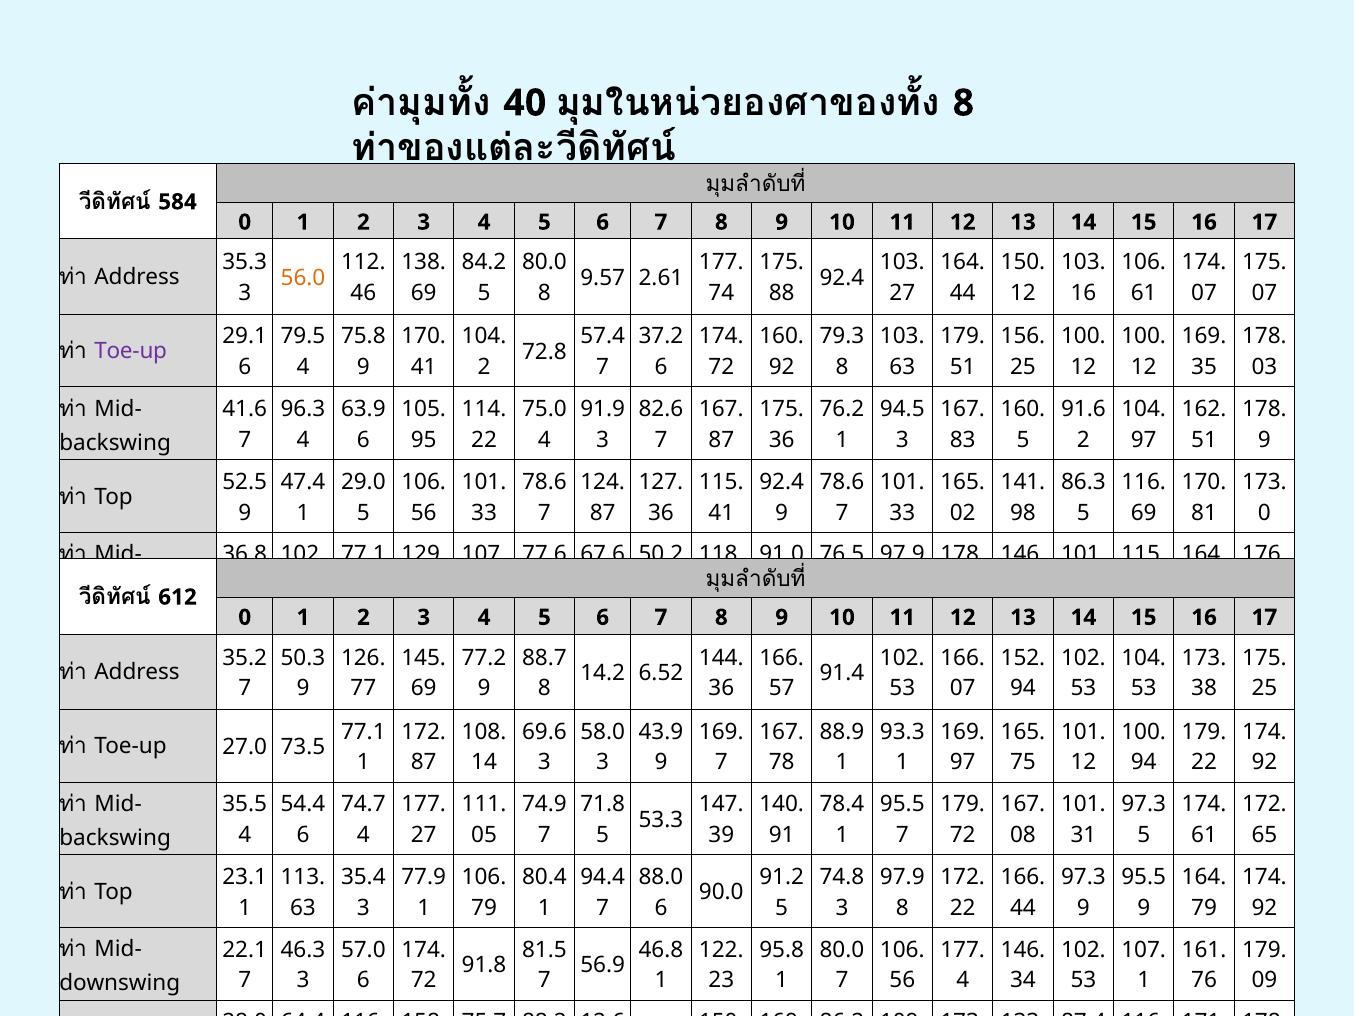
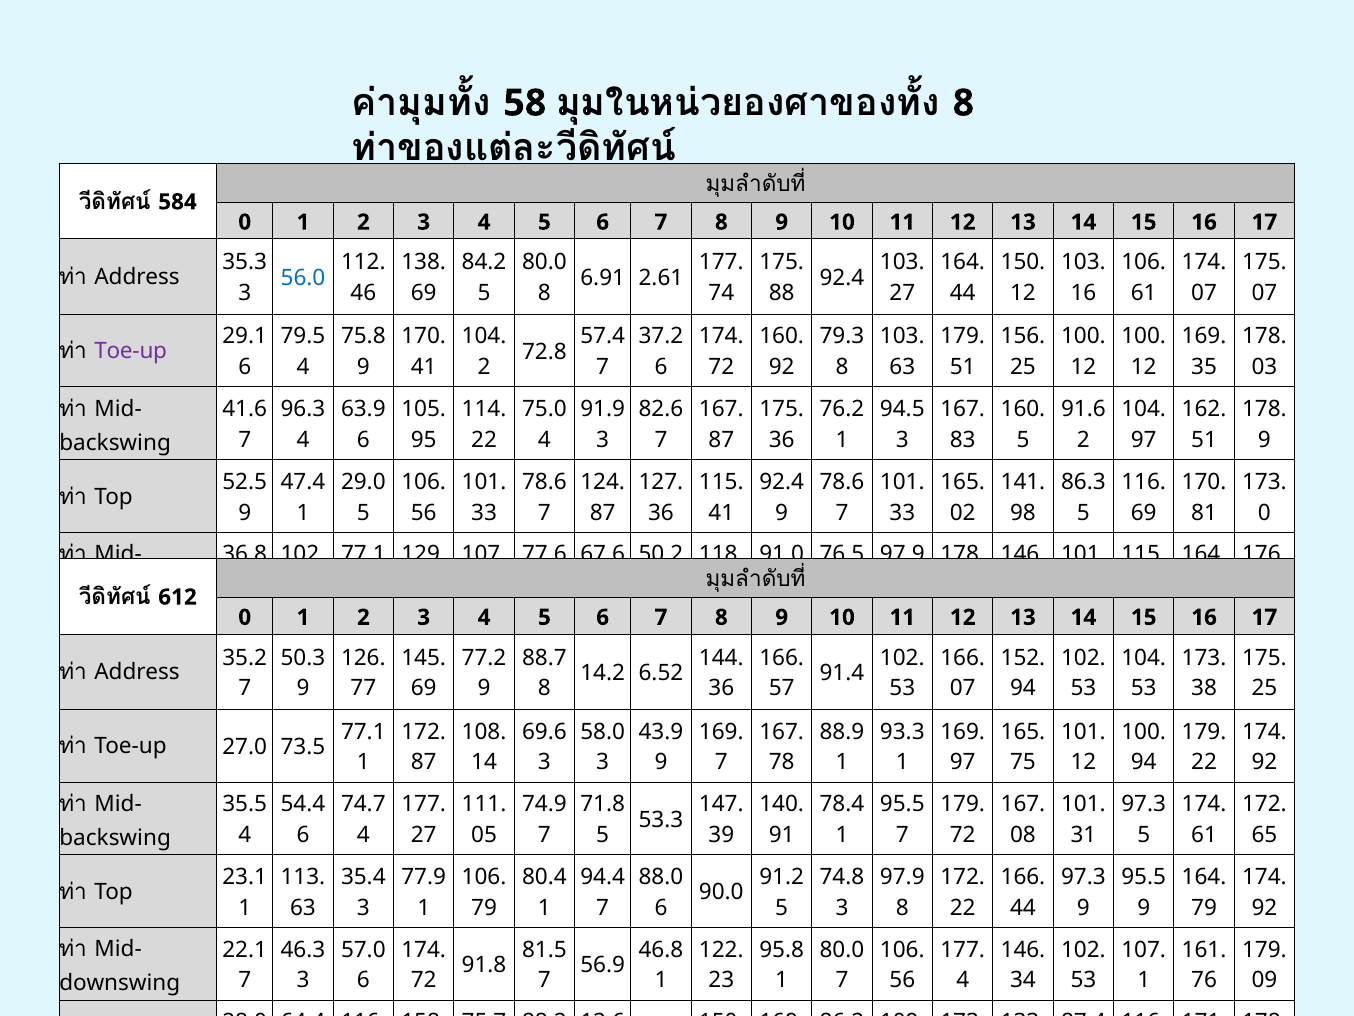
40: 40 -> 58 (525, 103)
56.0 colour: orange -> blue (303, 278)
9.57: 9.57 -> 6.91 (603, 278)
